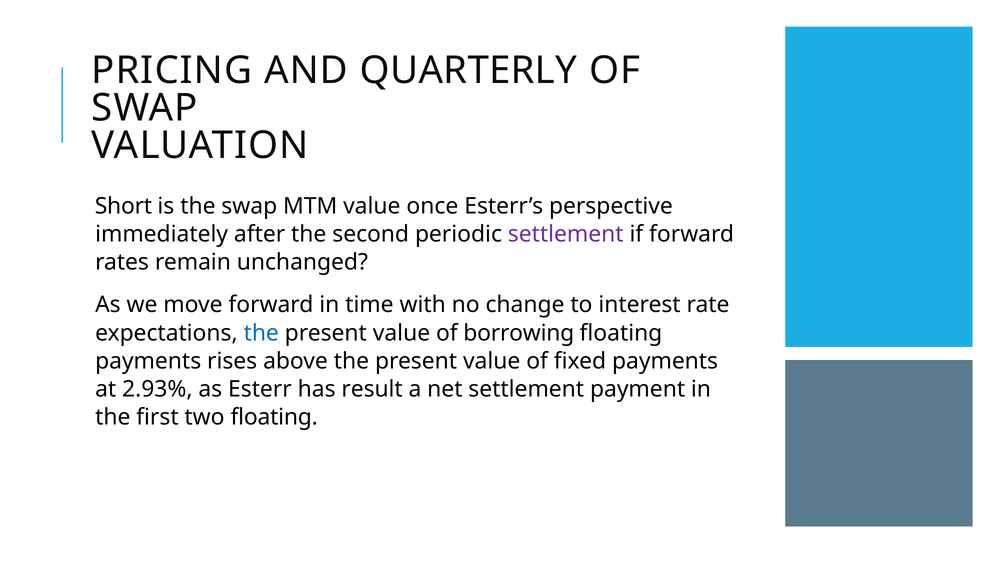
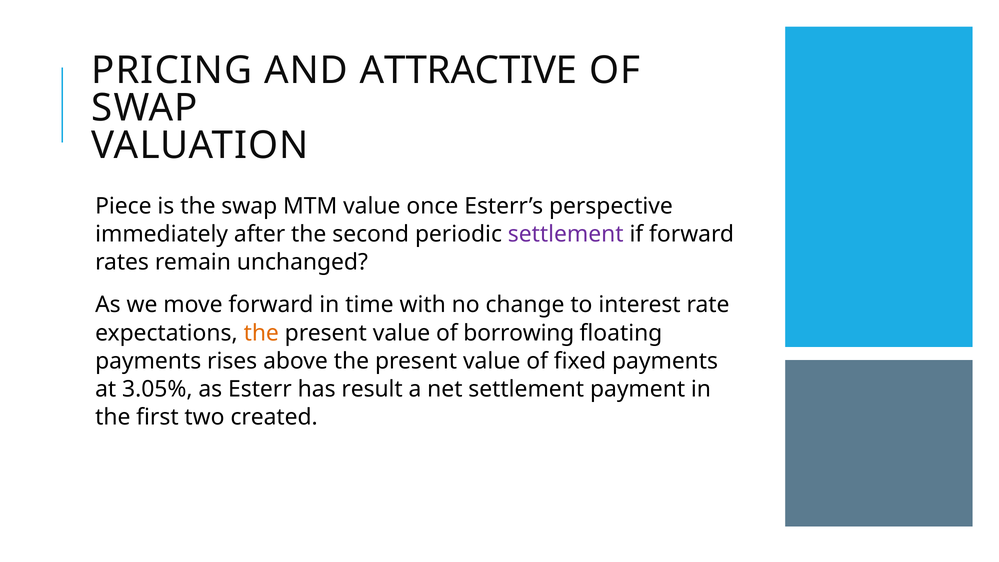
QUARTERLY: QUARTERLY -> ATTRACTIVE (469, 70)
Short: Short -> Piece (123, 206)
the colour: blue -> orange (261, 333)
2.93%: 2.93% -> 3.05% (157, 389)
two floating: floating -> created (274, 417)
